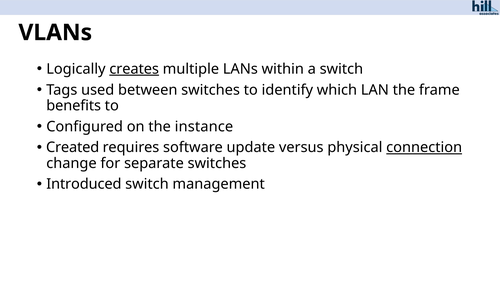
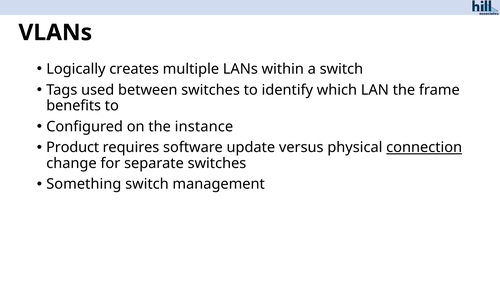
creates underline: present -> none (134, 69)
Created: Created -> Product (73, 148)
Introduced: Introduced -> Something (84, 184)
